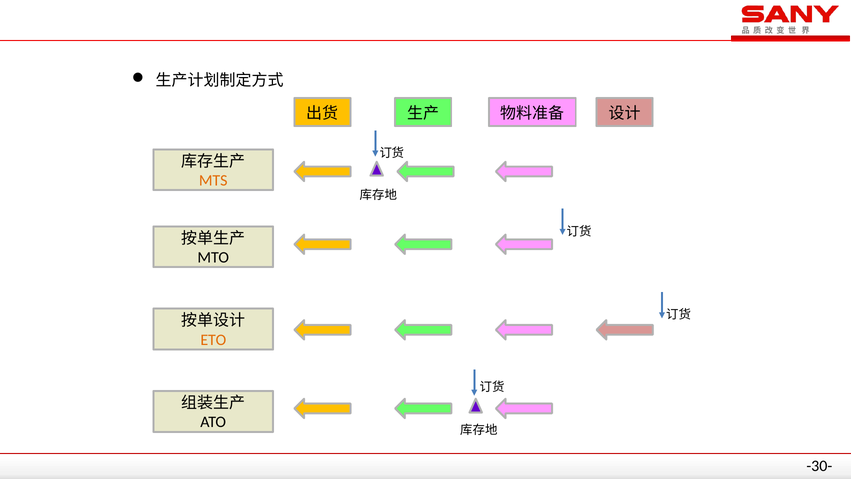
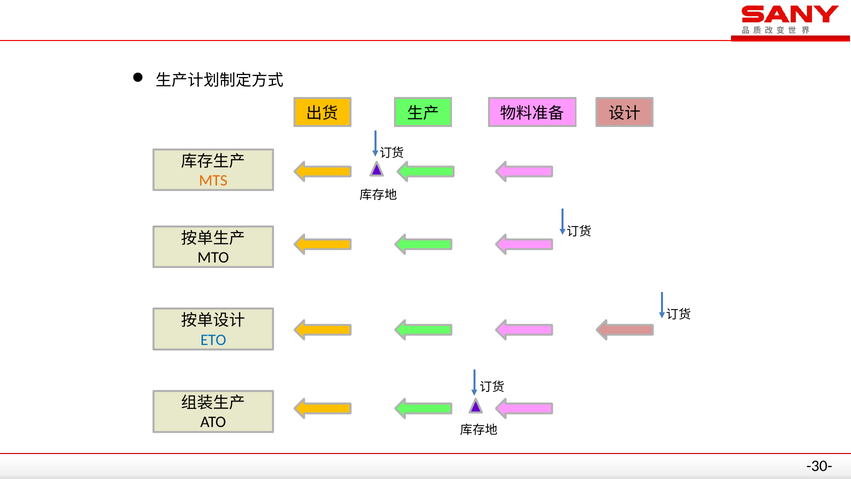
ETO colour: orange -> blue (213, 340)
